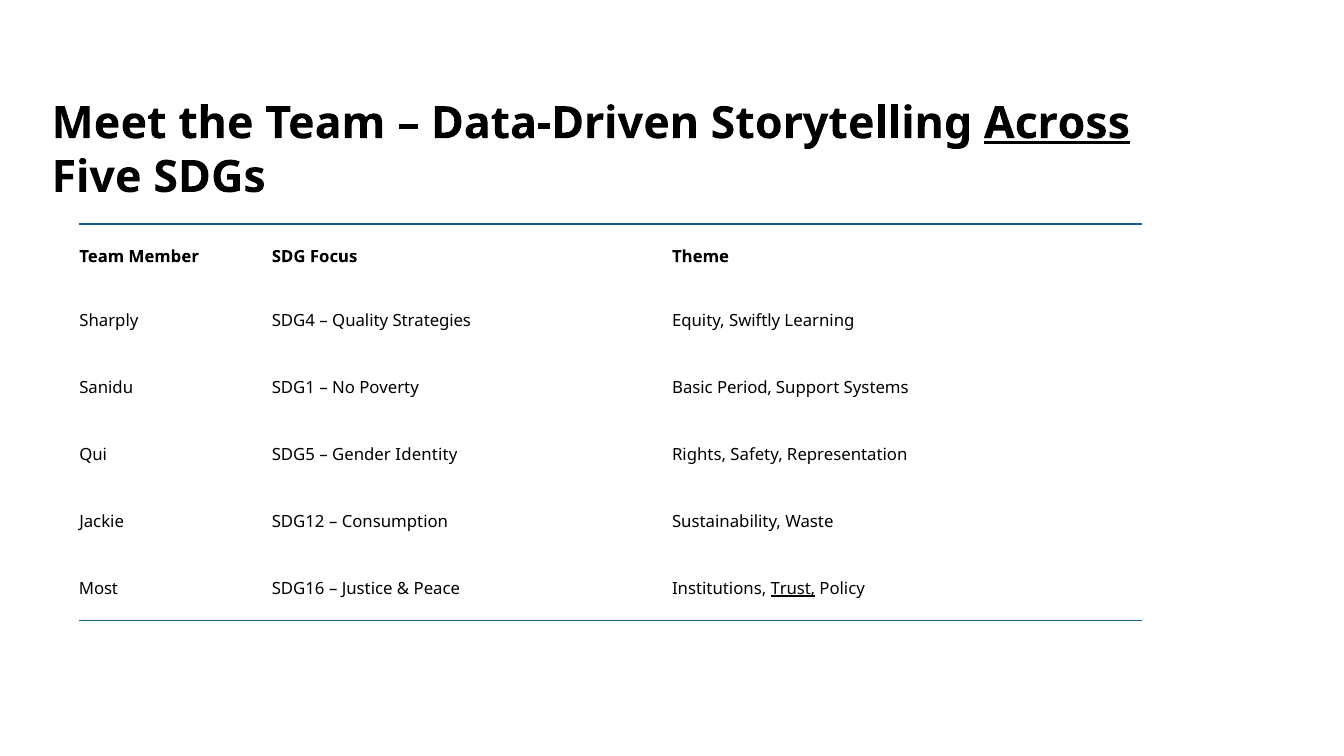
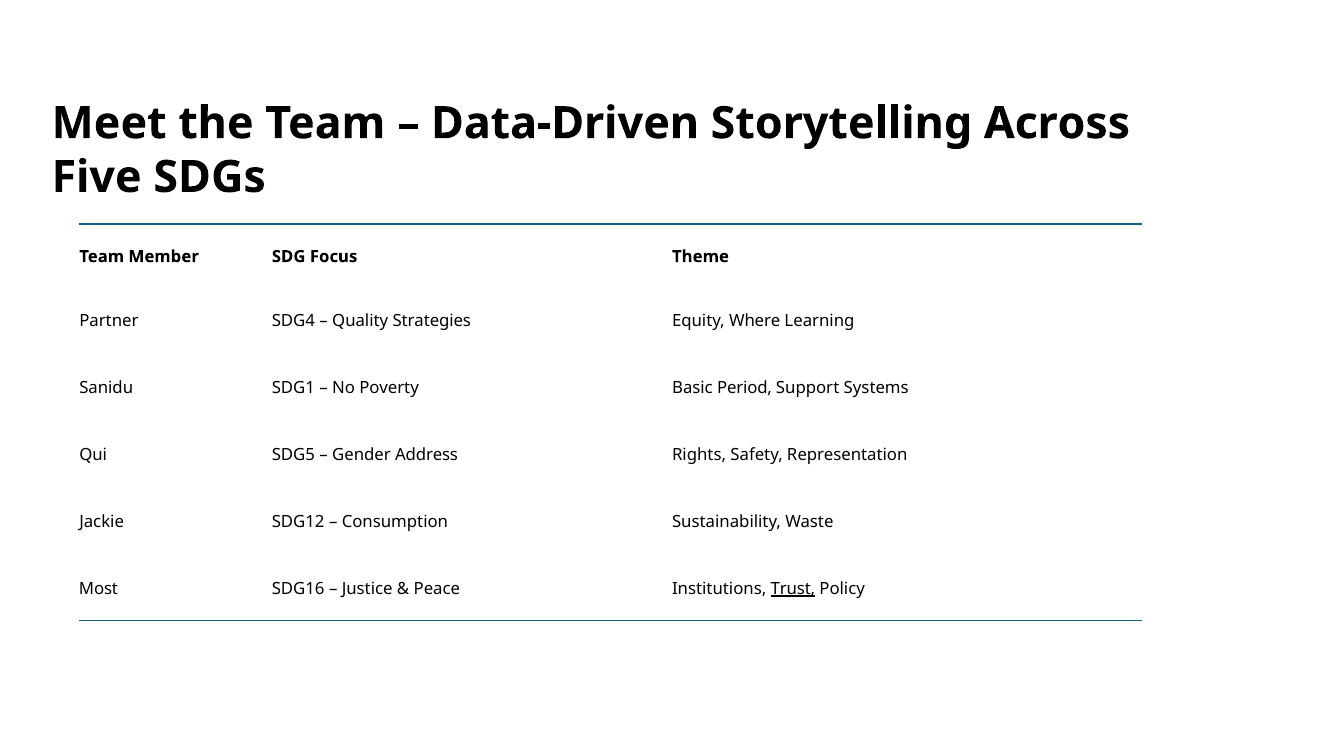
Across underline: present -> none (1057, 123)
Sharply: Sharply -> Partner (109, 321)
Swiftly: Swiftly -> Where (755, 321)
Identity: Identity -> Address (427, 455)
